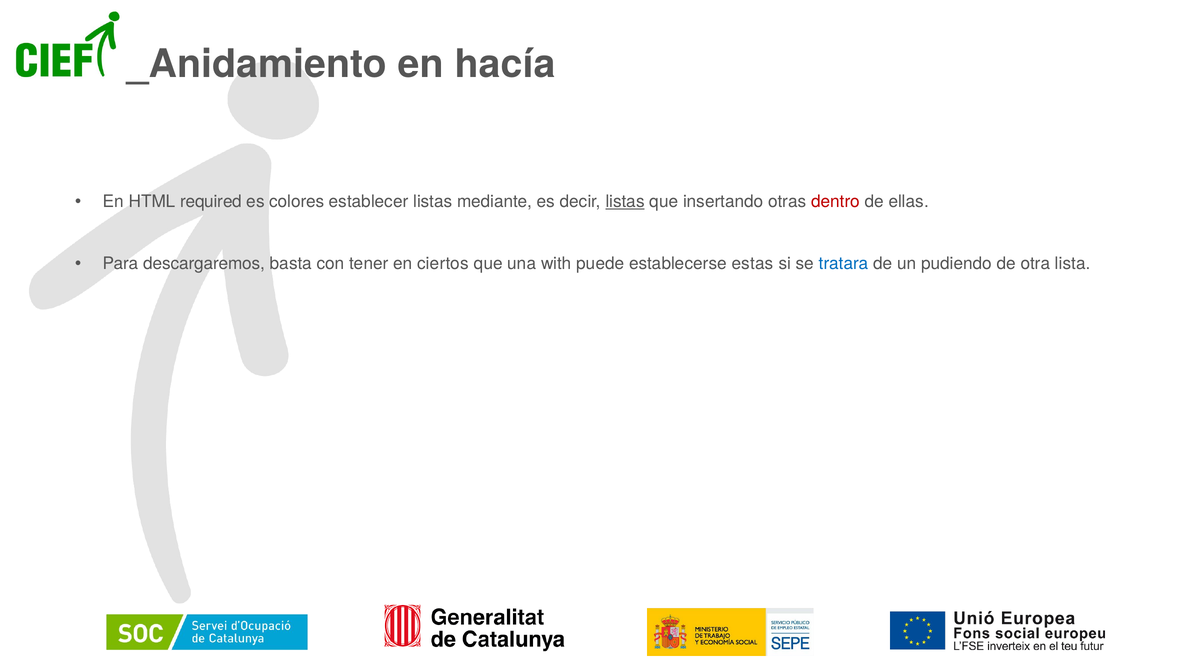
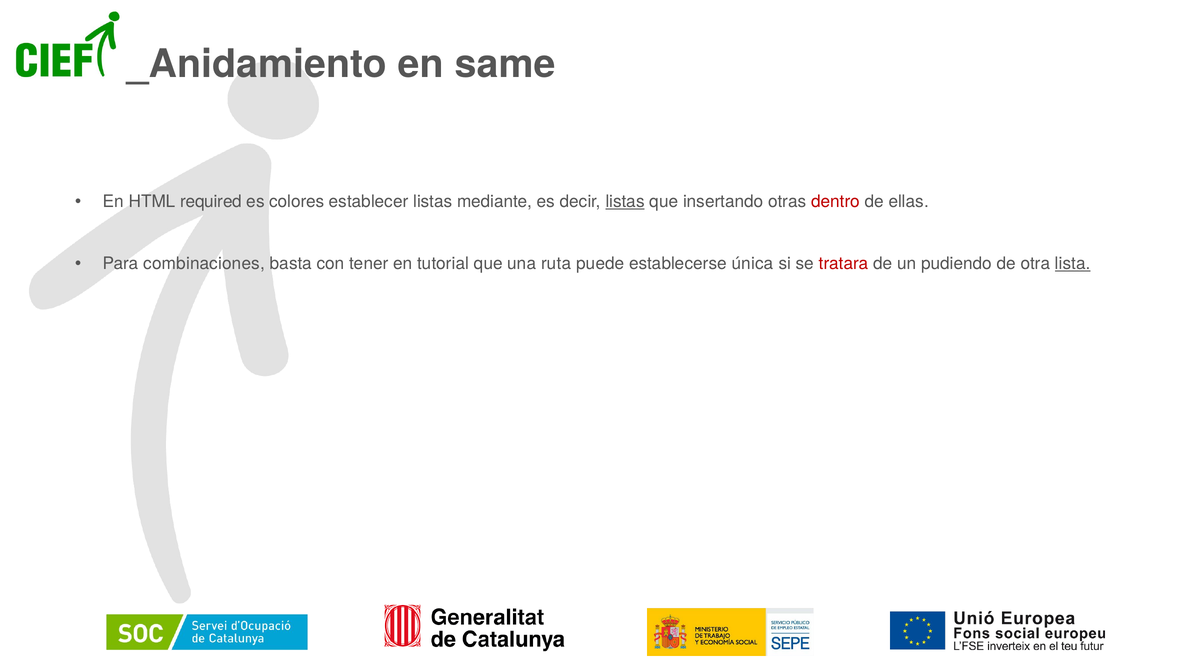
hacía: hacía -> same (505, 64)
descargaremos: descargaremos -> combinaciones (204, 263)
ciertos: ciertos -> tutorial (443, 263)
with: with -> ruta (556, 263)
estas: estas -> única (753, 263)
tratara colour: blue -> red (844, 263)
lista underline: none -> present (1073, 263)
